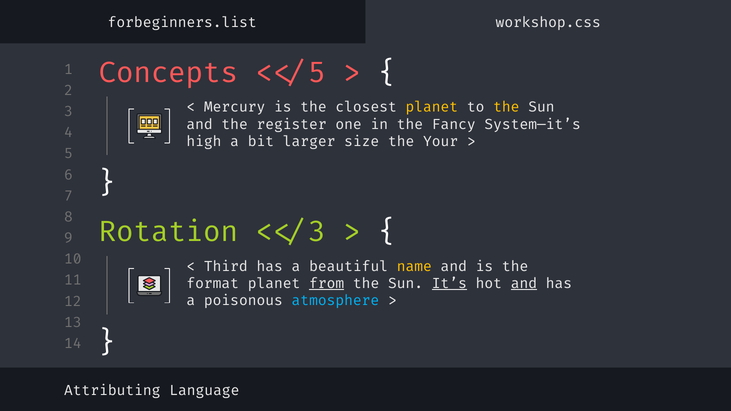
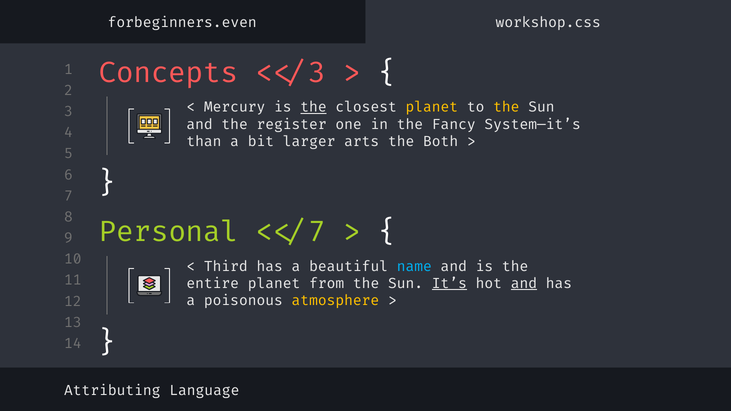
forbeginners.list: forbeginners.list -> forbeginners.even (182, 23)
/5: /5 -> /3 (308, 73)
the underline: none -> present (313, 107)
high: high -> than (204, 141)
size: size -> arts (362, 141)
Your: Your -> Both (441, 141)
Rotation: Rotation -> Personal (169, 232)
/3: /3 -> /7 (308, 232)
name colour: yellow -> light blue (414, 267)
format: format -> entire (213, 284)
from underline: present -> none (327, 284)
atmosphere colour: light blue -> yellow (335, 301)
